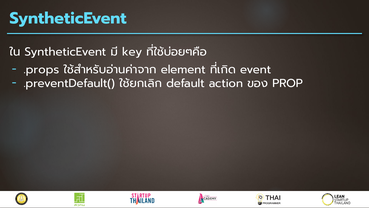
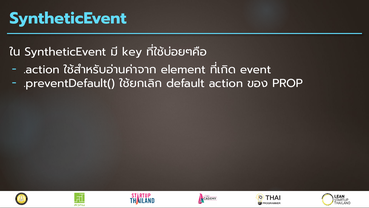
.props: .props -> .action (42, 69)
